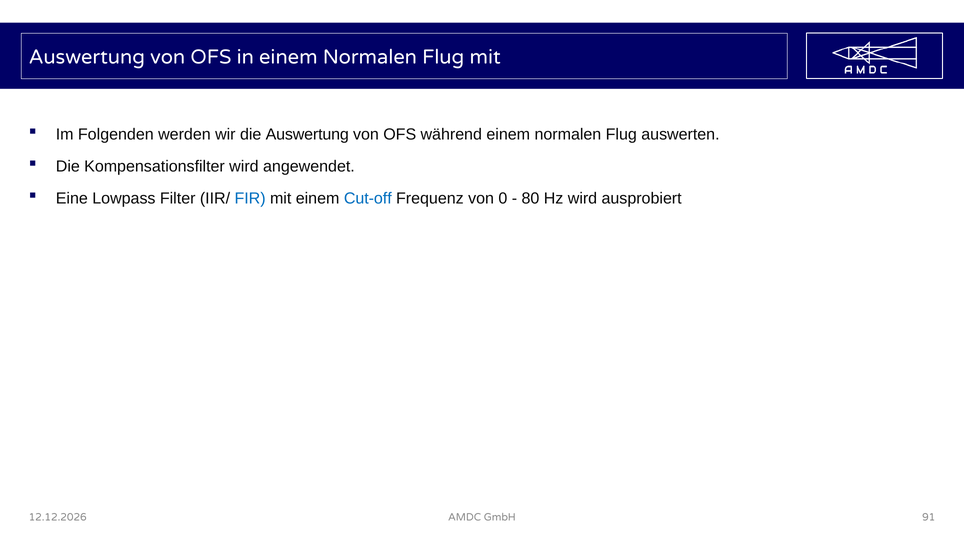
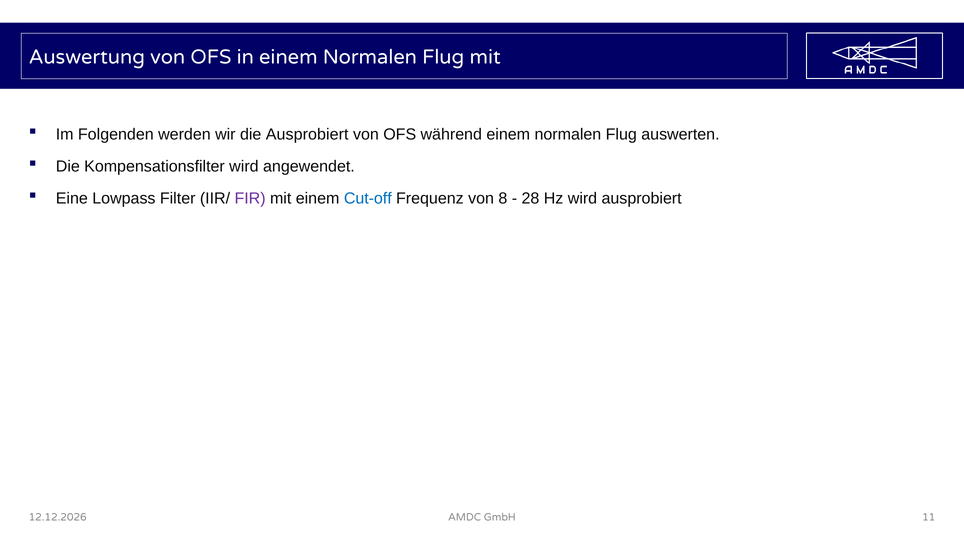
die Auswertung: Auswertung -> Ausprobiert (307, 135)
FIR colour: blue -> purple (250, 199)
0: 0 -> 8 (503, 199)
80: 80 -> 28 (530, 199)
91: 91 -> 11 (929, 518)
